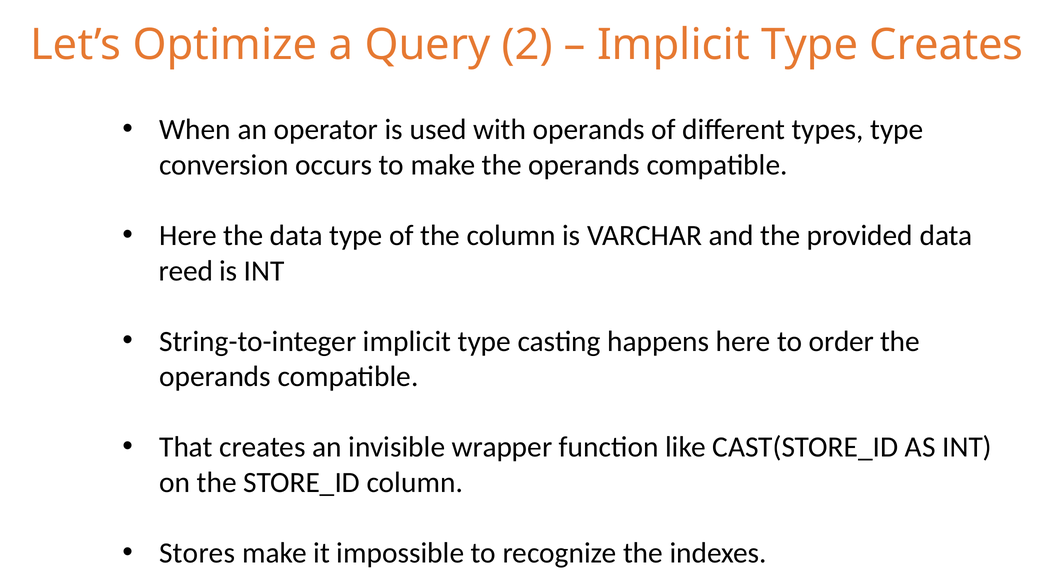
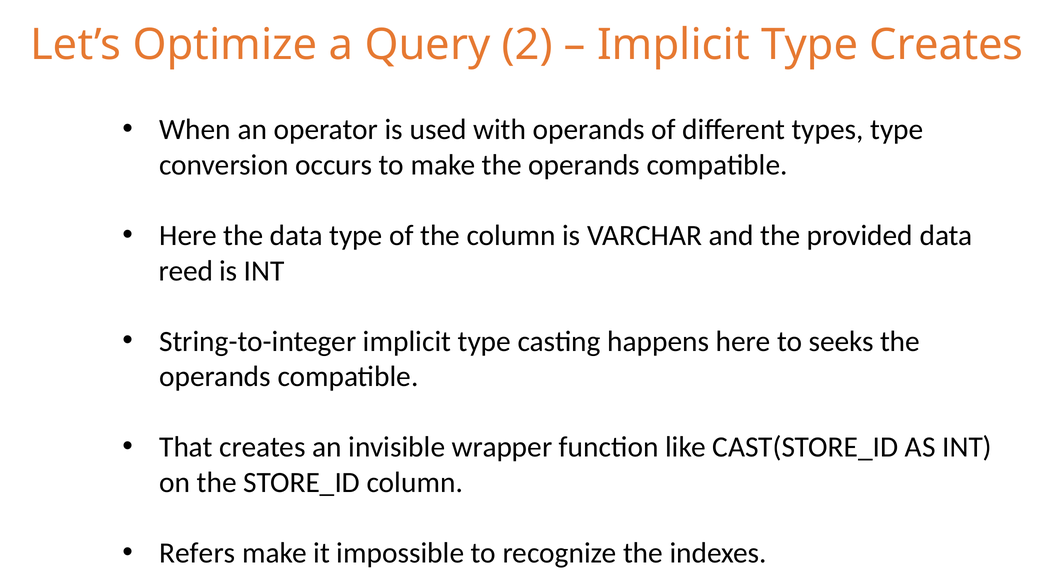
order: order -> seeks (841, 342)
Stores: Stores -> Refers (197, 553)
